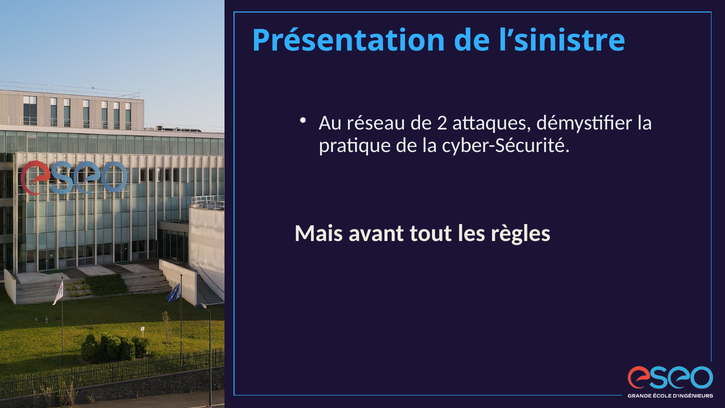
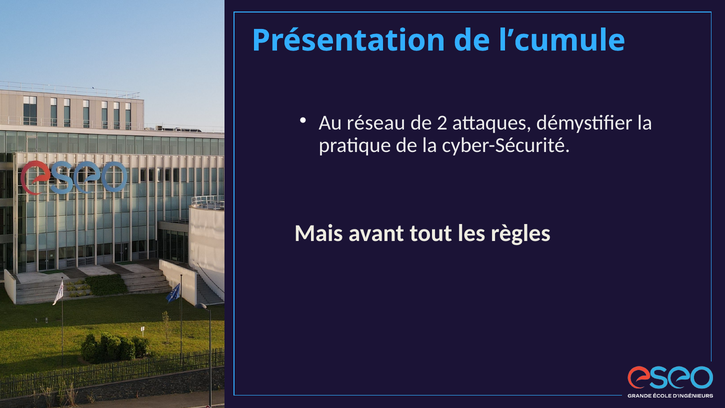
l’sinistre: l’sinistre -> l’cumule (562, 41)
